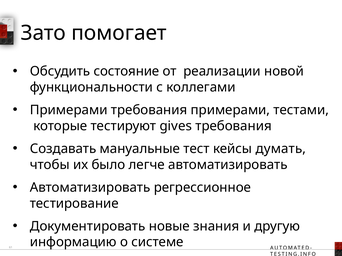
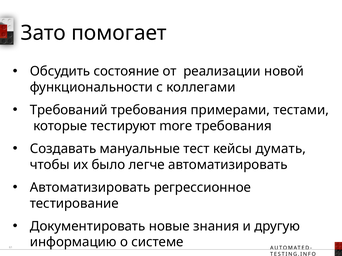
Примерами: Примерами -> Требований (69, 110)
gives: gives -> more (176, 126)
